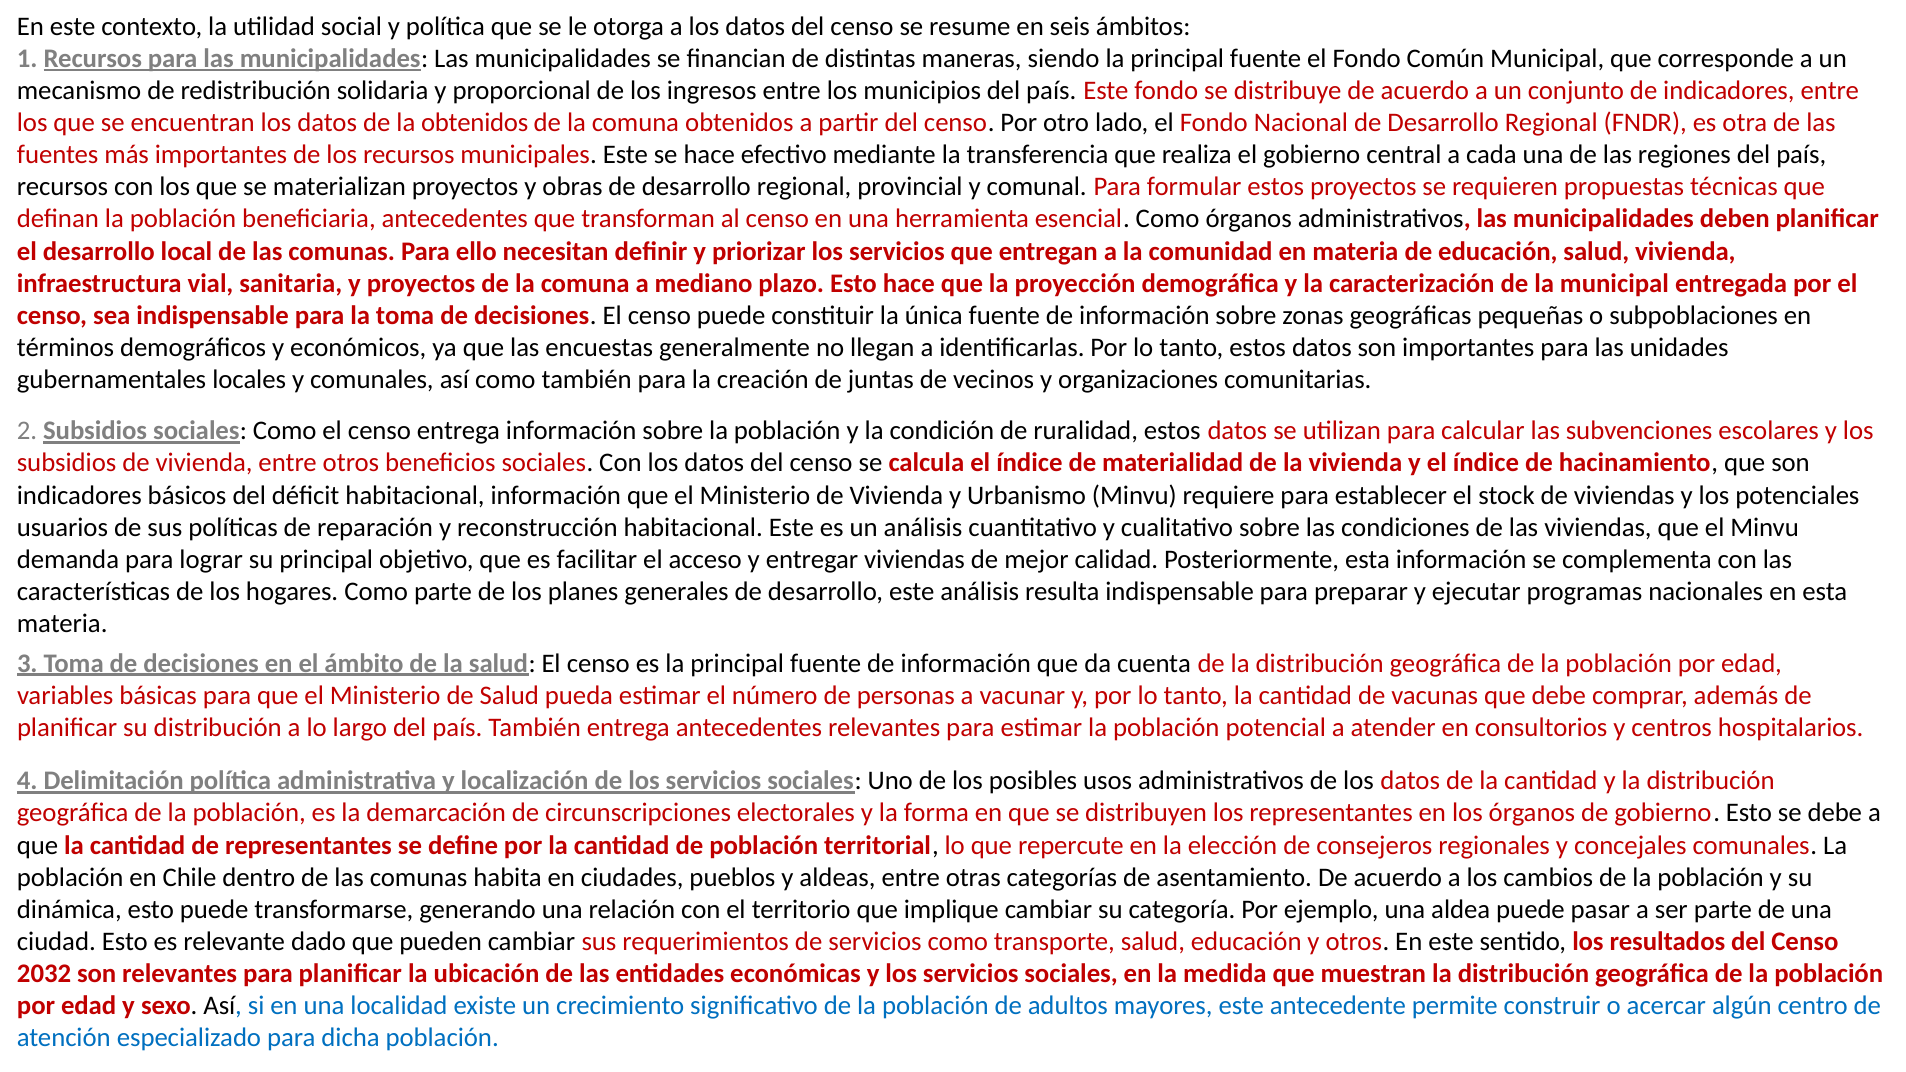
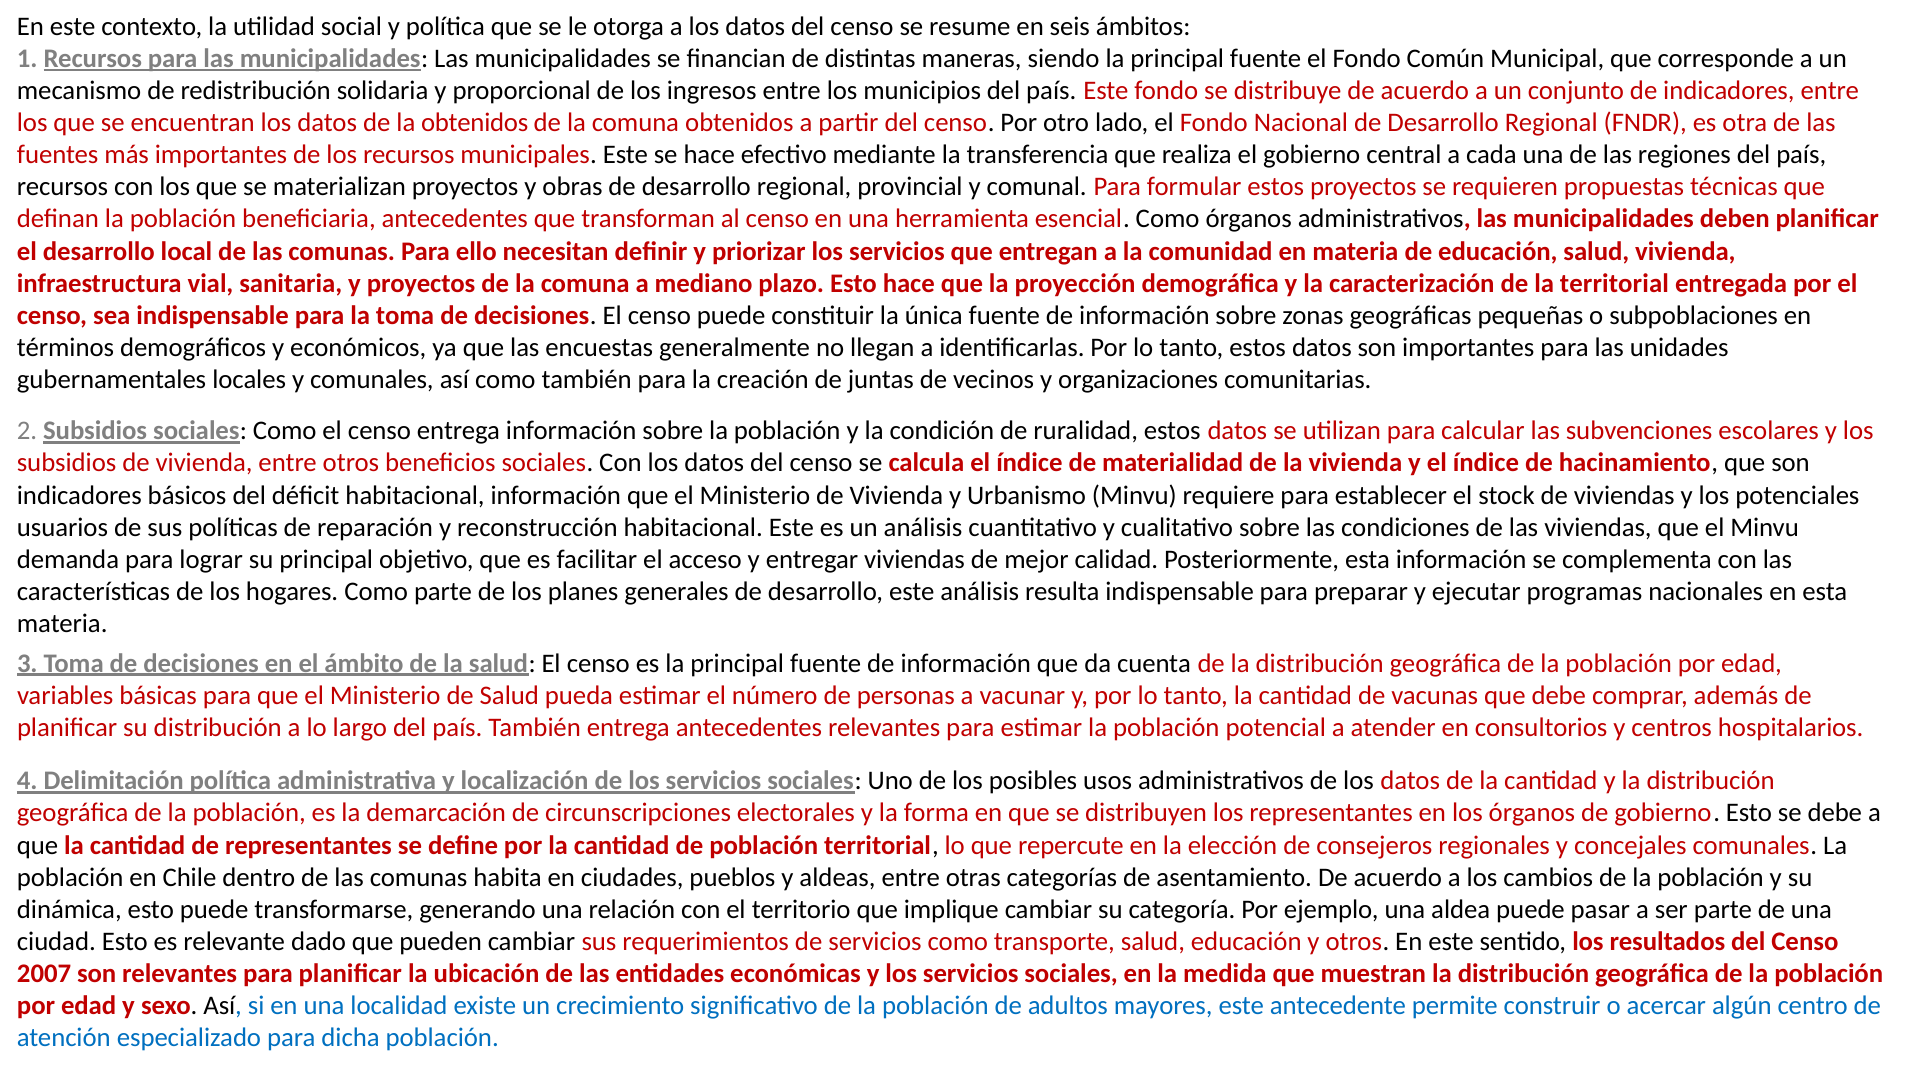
la municipal: municipal -> territorial (1614, 283)
2032: 2032 -> 2007 (44, 974)
